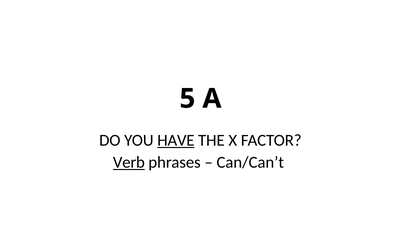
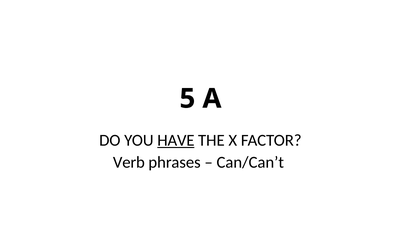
Verb underline: present -> none (129, 163)
